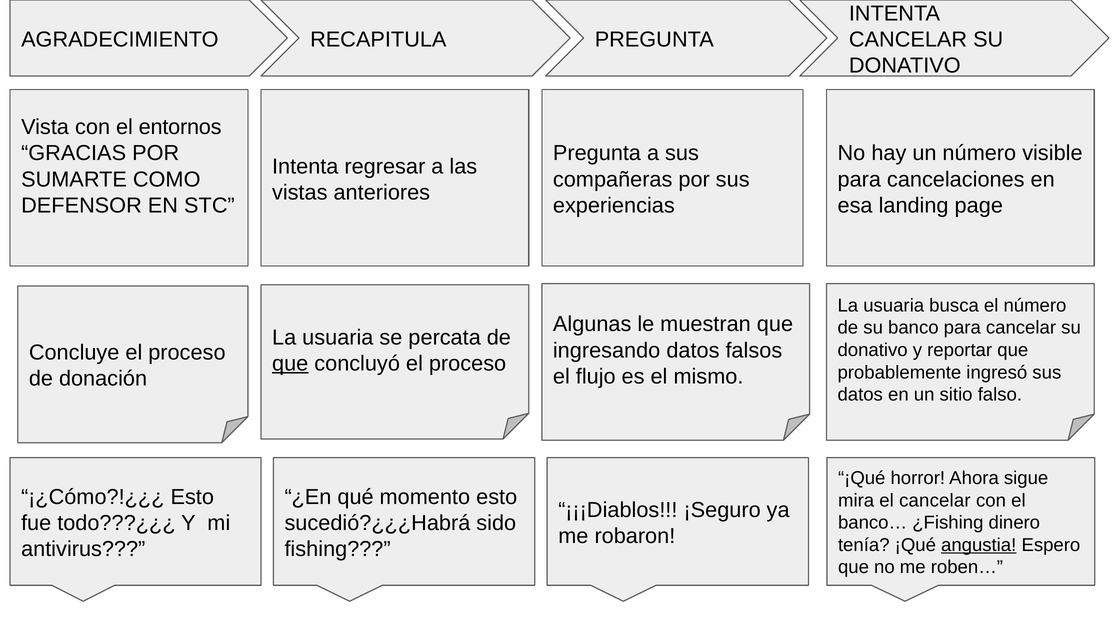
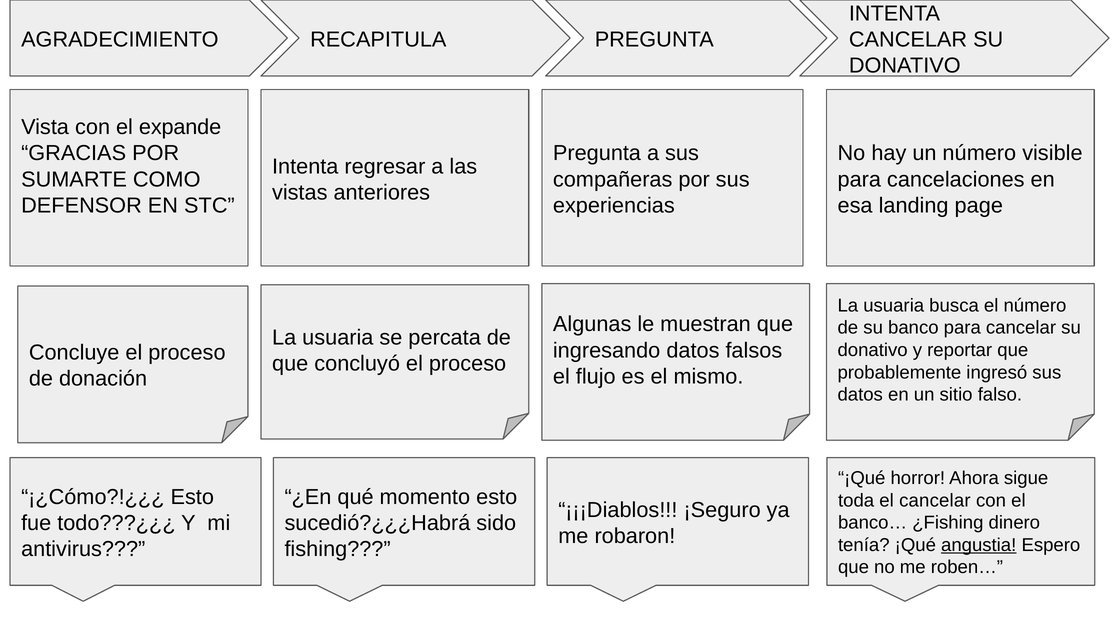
entornos: entornos -> expande (180, 127)
que underline: present -> none (290, 364)
mira: mira -> toda (856, 501)
